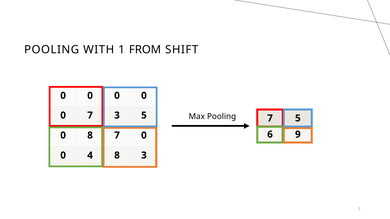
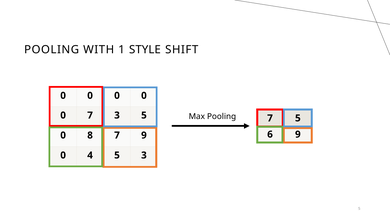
FROM: FROM -> STYLE (145, 50)
7 0: 0 -> 9 (144, 136)
4 8: 8 -> 5 (117, 156)
